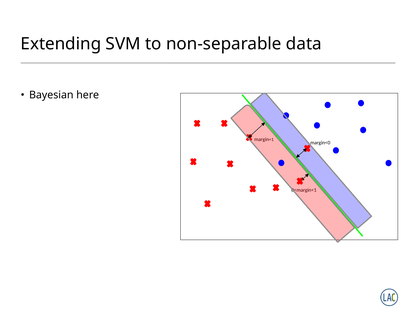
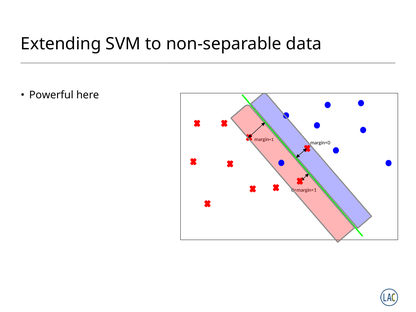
Bayesian: Bayesian -> Powerful (51, 95)
